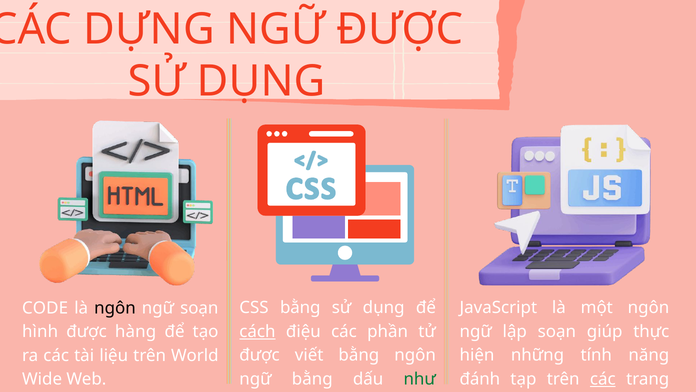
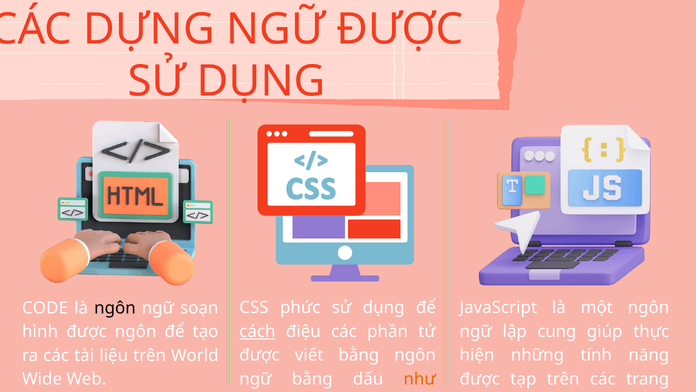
CSS bằng: bằng -> phức (300, 307)
lập soạn: soạn -> cung (557, 331)
được hàng: hàng -> ngôn (136, 331)
như colour: green -> orange (420, 379)
đánh: đánh -> được (480, 379)
các underline: present -> none (603, 379)
